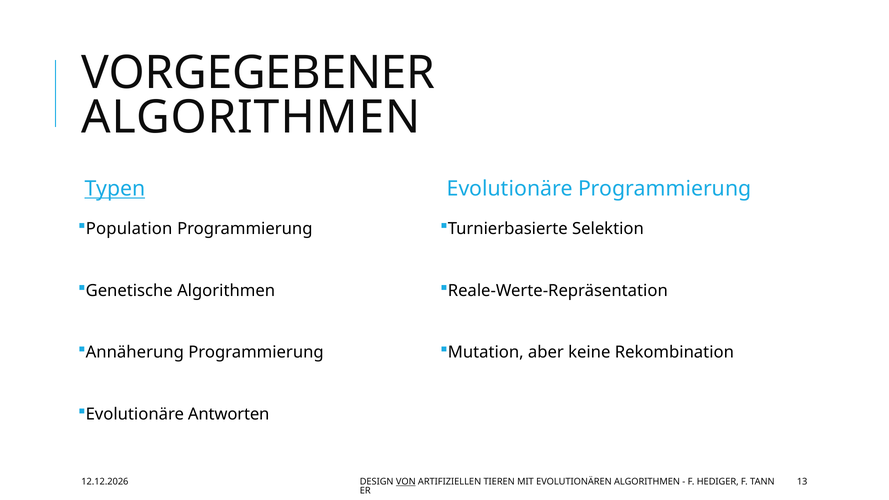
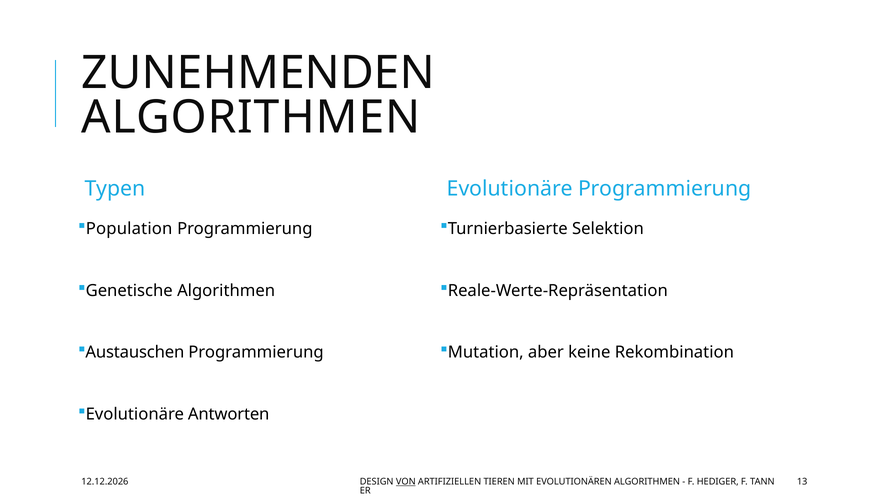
VORGEGEBENER: VORGEGEBENER -> ZUNEHMENDEN (258, 73)
Typen underline: present -> none (115, 189)
Annäherung: Annäherung -> Austauschen (135, 352)
